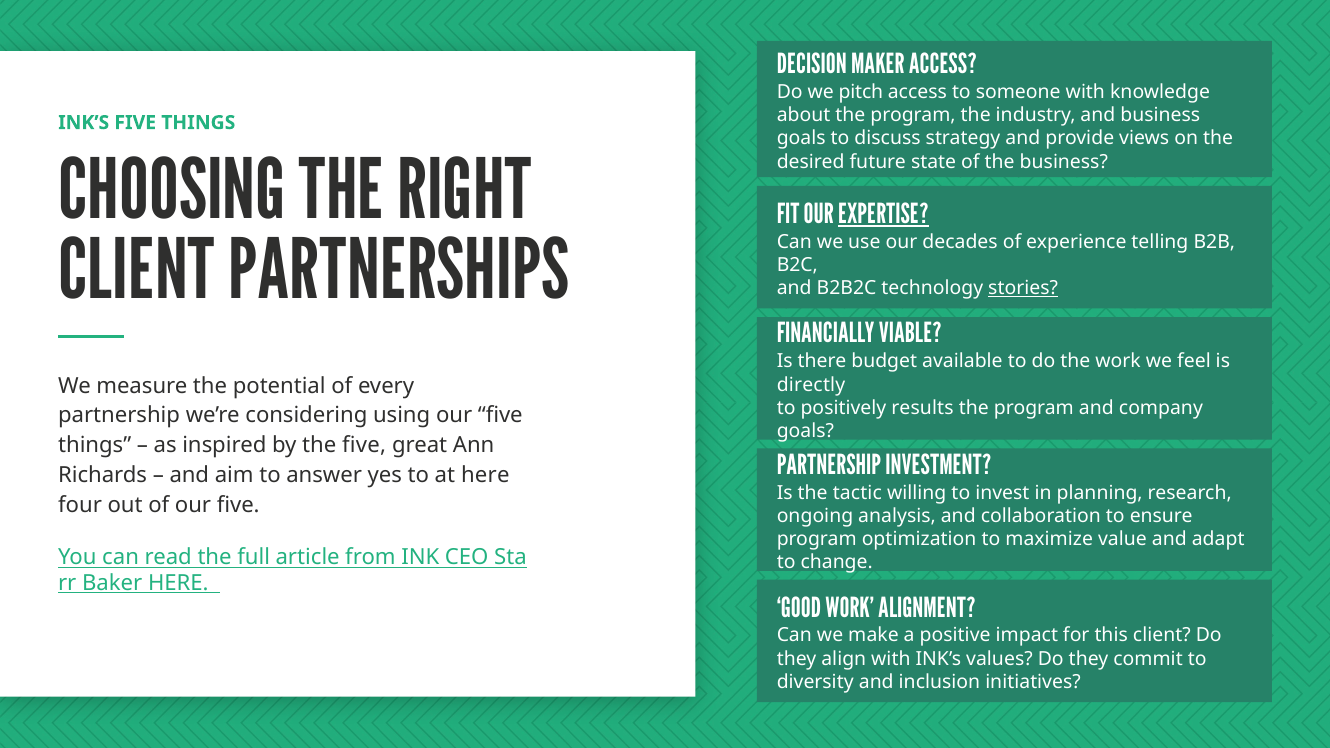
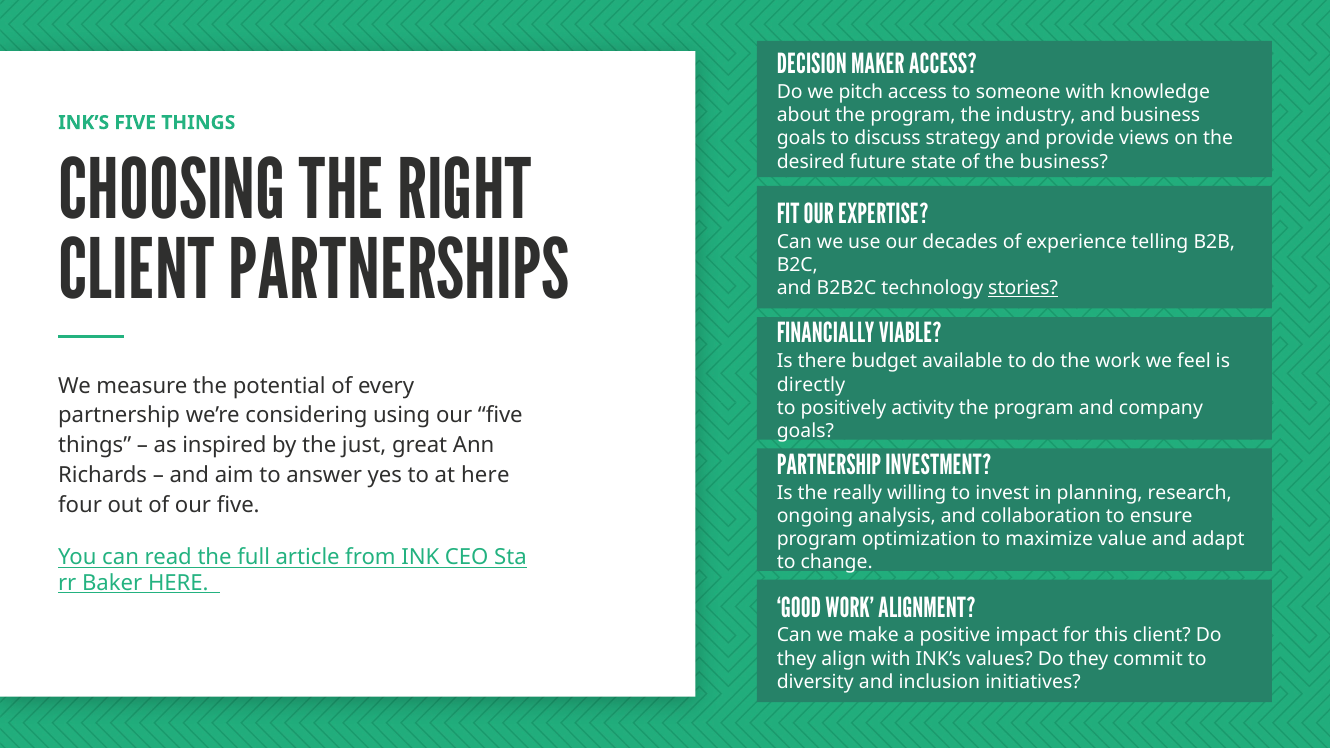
EXPERTISE underline: present -> none (883, 214)
results: results -> activity (923, 408)
the five: five -> just (364, 445)
tactic: tactic -> really (857, 493)
